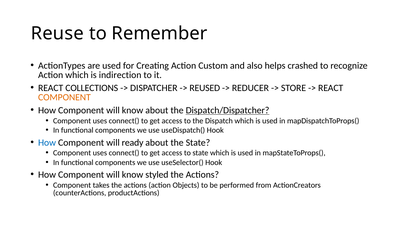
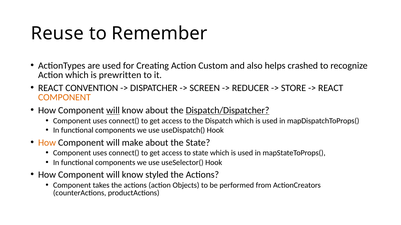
indirection: indirection -> prewritten (120, 75)
COLLECTIONS: COLLECTIONS -> CONVENTION (92, 88)
REUSED: REUSED -> SCREEN (205, 88)
will underline: none -> present (113, 111)
How colour: blue -> orange (47, 143)
ready: ready -> make (133, 143)
